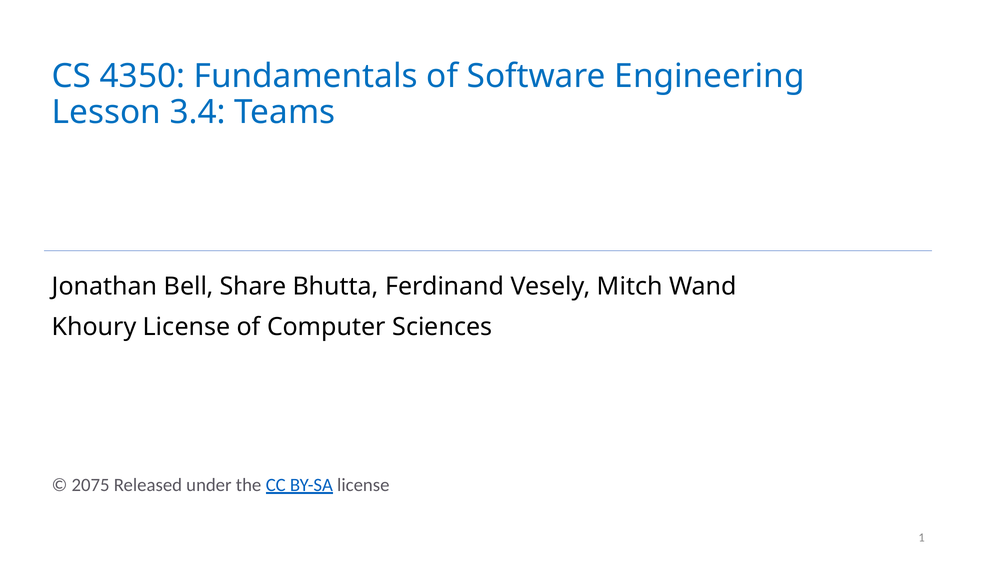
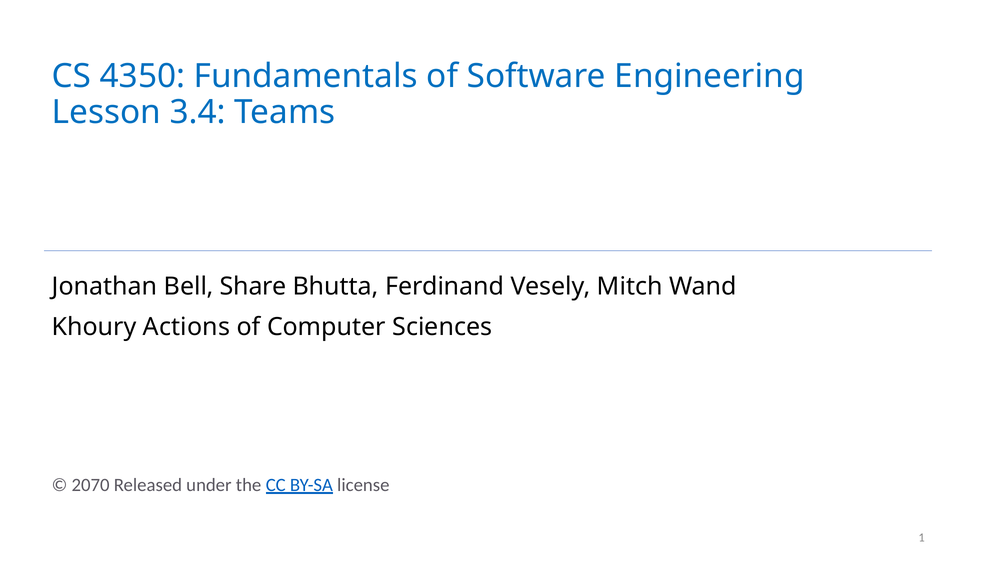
Khoury License: License -> Actions (186, 327)
2075: 2075 -> 2070 (91, 485)
